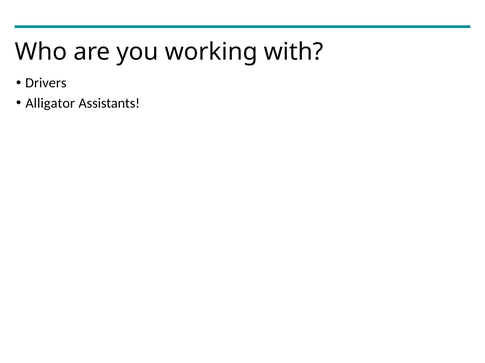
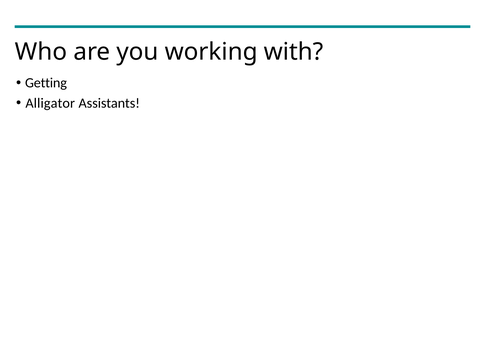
Drivers: Drivers -> Getting (46, 83)
